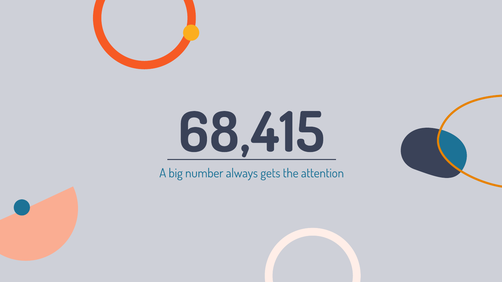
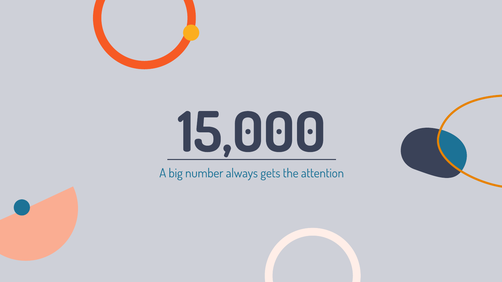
68,415: 68,415 -> 15,000 (252, 134)
